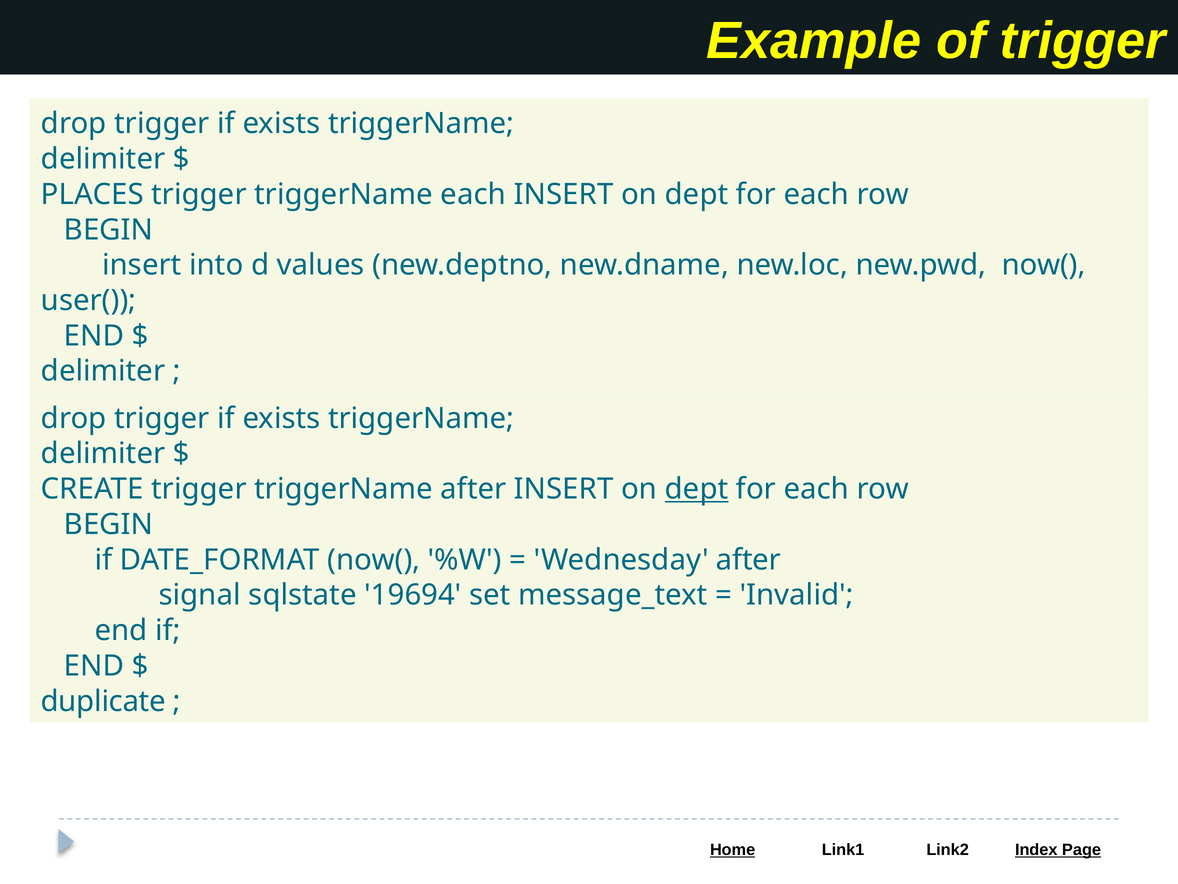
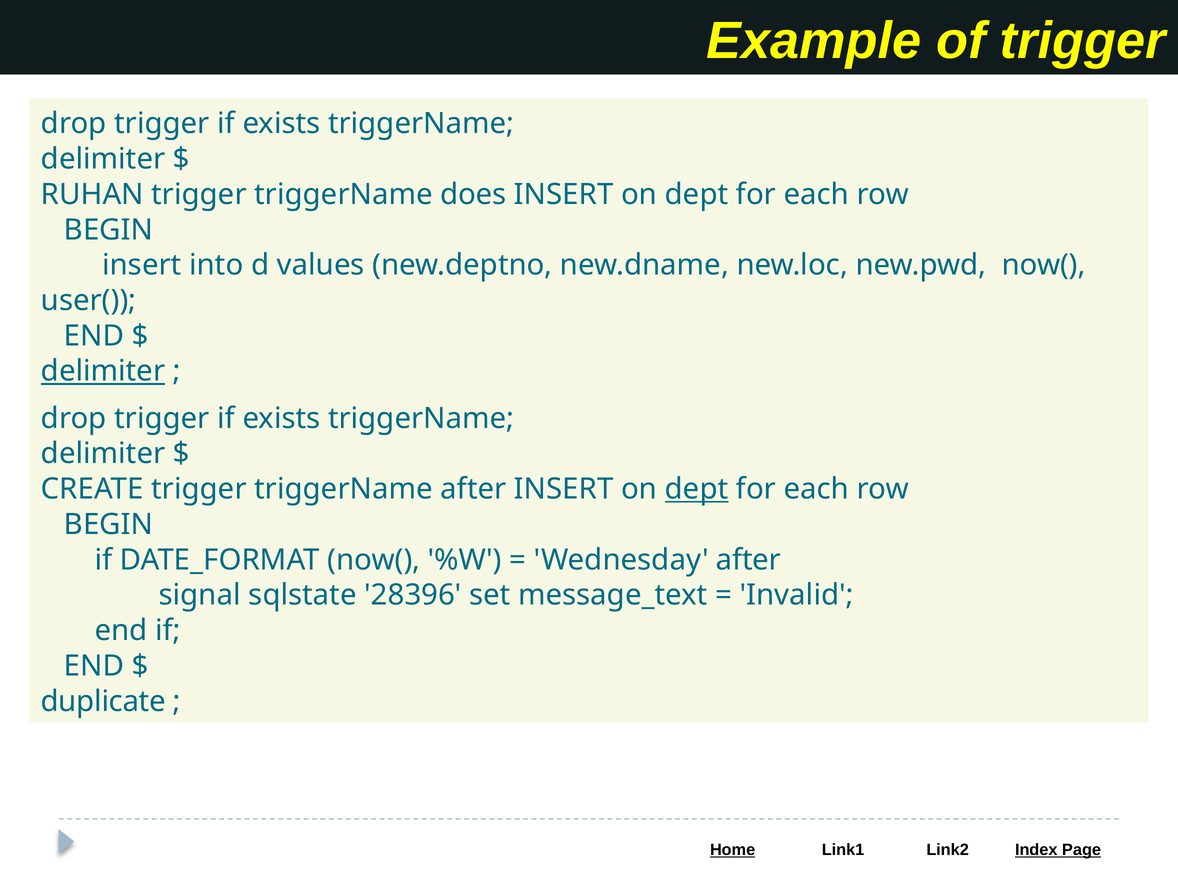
PLACES: PLACES -> RUHAN (92, 194)
triggerName each: each -> does (473, 194)
delimiter underline: none -> present (103, 371)
19694: 19694 -> 28396 (413, 595)
